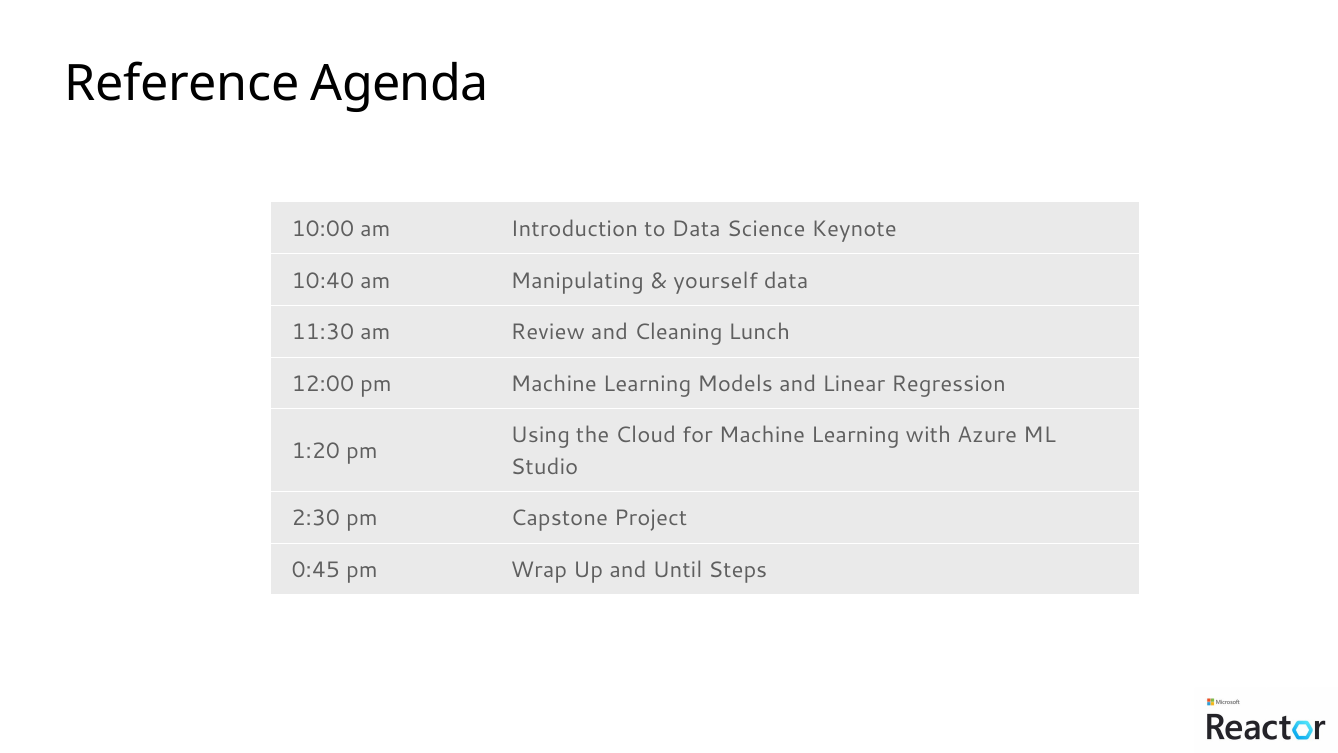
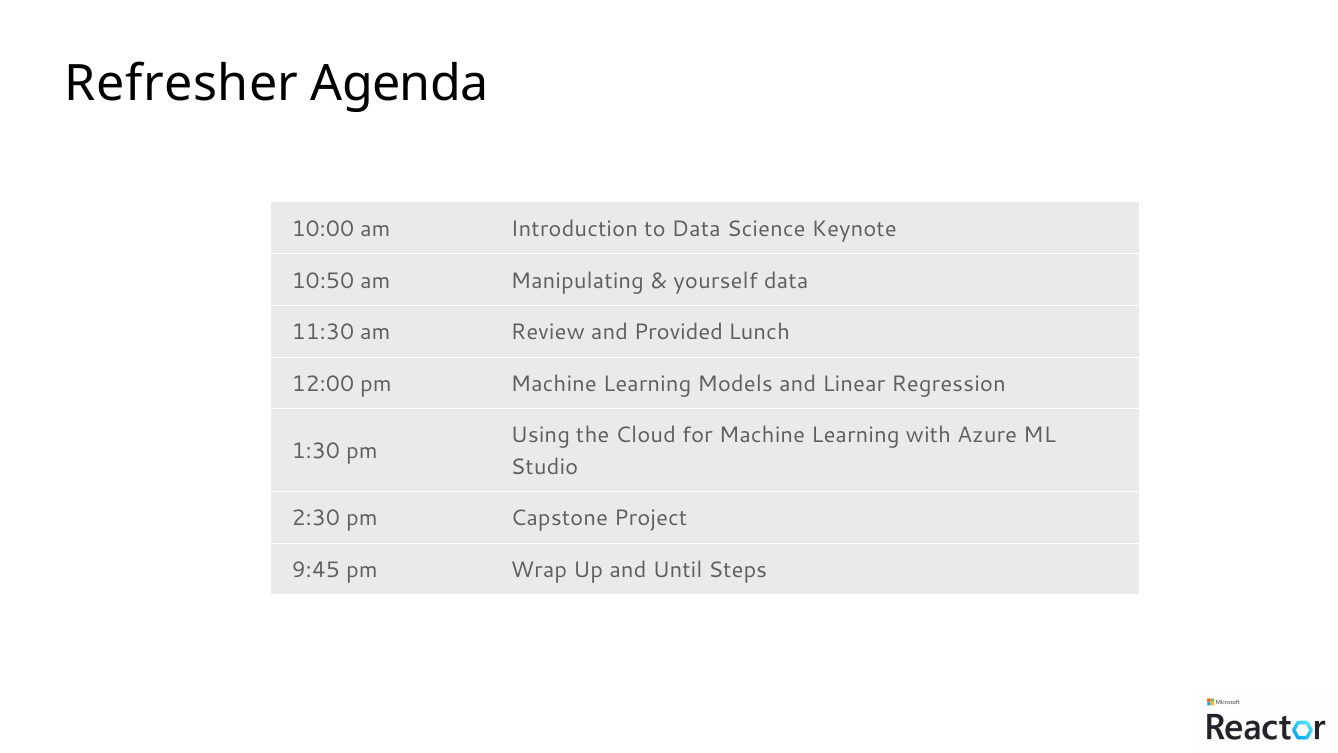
Reference: Reference -> Refresher (182, 84)
10:40: 10:40 -> 10:50 (323, 281)
Cleaning: Cleaning -> Provided (678, 332)
1:20: 1:20 -> 1:30 (316, 451)
0:45: 0:45 -> 9:45 (316, 570)
